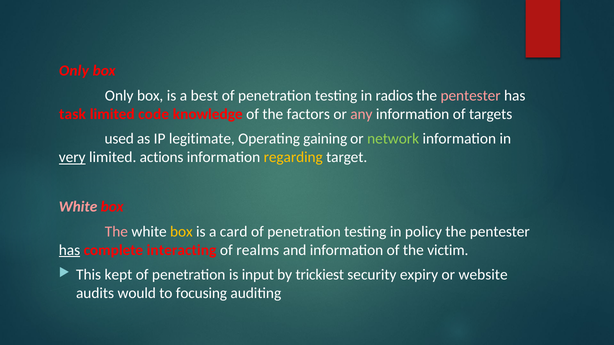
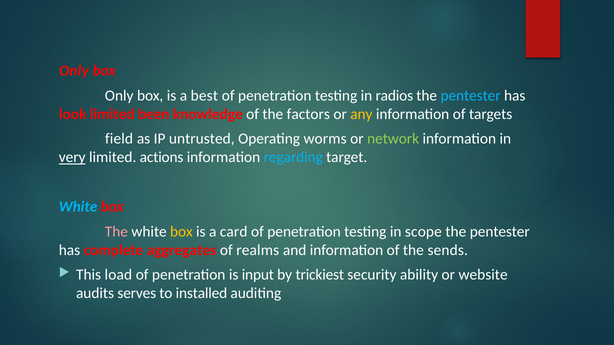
pentester colour: pink -> light blue (471, 96)
task: task -> look (73, 114)
code: code -> been (154, 114)
any colour: pink -> yellow (361, 114)
used: used -> field (119, 139)
legitimate: legitimate -> untrusted (202, 139)
gaining: gaining -> worms (325, 139)
regarding colour: yellow -> light blue (293, 157)
White colour: pink -> light blue (78, 207)
policy: policy -> scope (423, 232)
has underline: present -> none (69, 250)
interacting: interacting -> aggregates (182, 250)
victim: victim -> sends (448, 250)
kept: kept -> load (118, 275)
expiry: expiry -> ability (419, 275)
would: would -> serves (137, 294)
focusing: focusing -> installed (201, 294)
